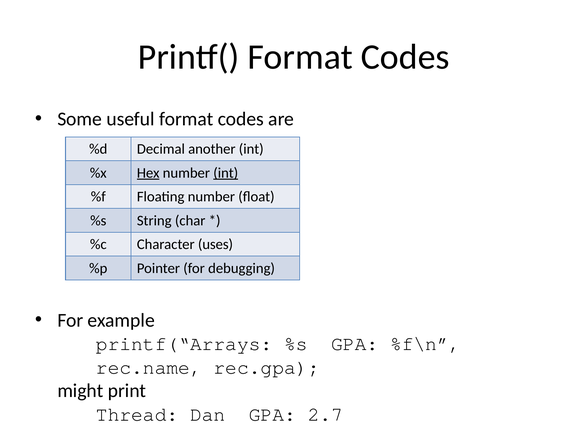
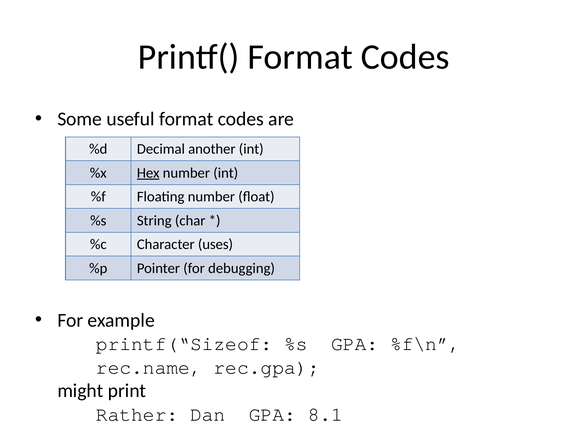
int underline: present -> none (226, 173)
printf(“Arrays: printf(“Arrays -> printf(“Sizeof (184, 344)
Thread: Thread -> Rather (137, 414)
2.7: 2.7 -> 8.1 (325, 414)
